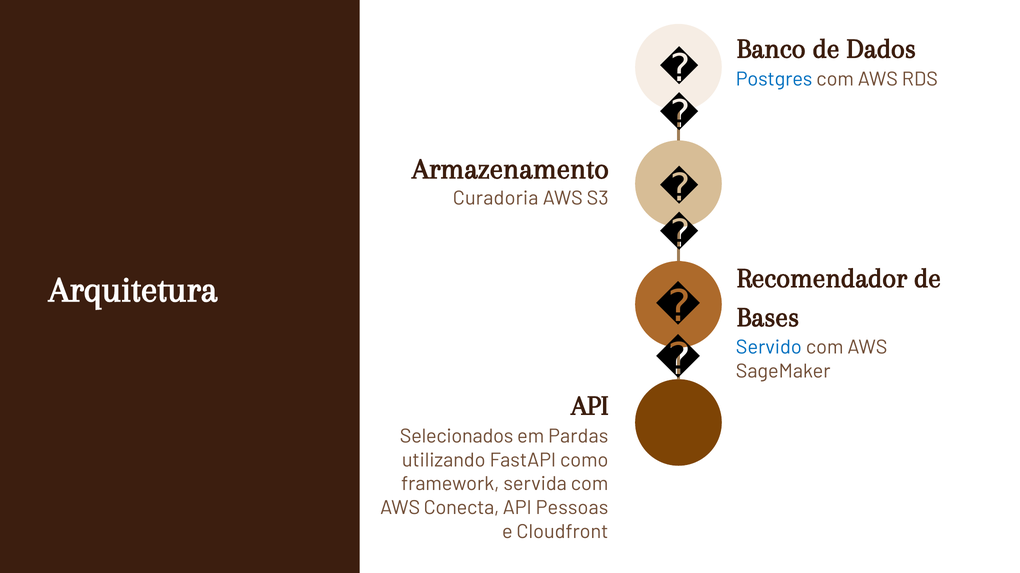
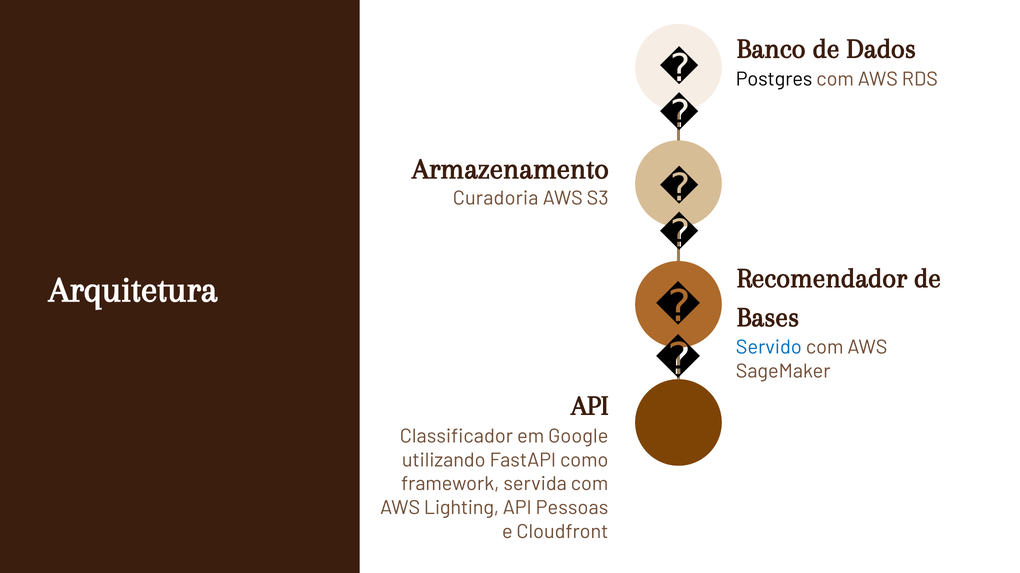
Postgres colour: blue -> black (774, 80)
Selecionados: Selecionados -> Classificador (456, 437)
Pardas: Pardas -> Google (578, 437)
Conecta: Conecta -> Lighting (462, 508)
